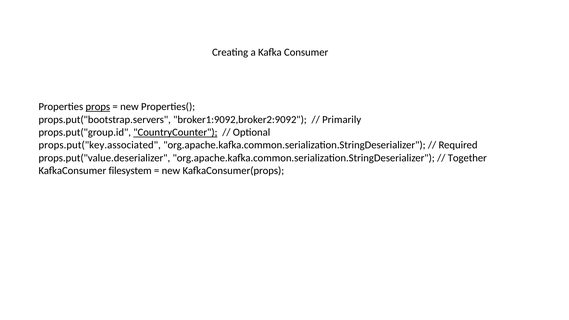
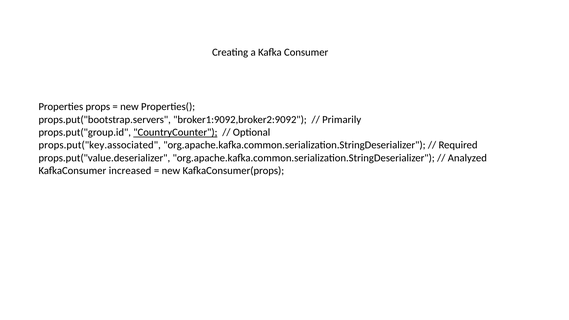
props underline: present -> none (98, 107)
Together: Together -> Analyzed (467, 158)
filesystem: filesystem -> increased (130, 171)
